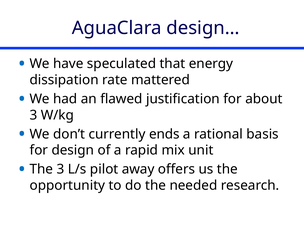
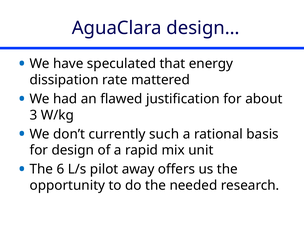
ends: ends -> such (164, 134)
The 3: 3 -> 6 (60, 169)
